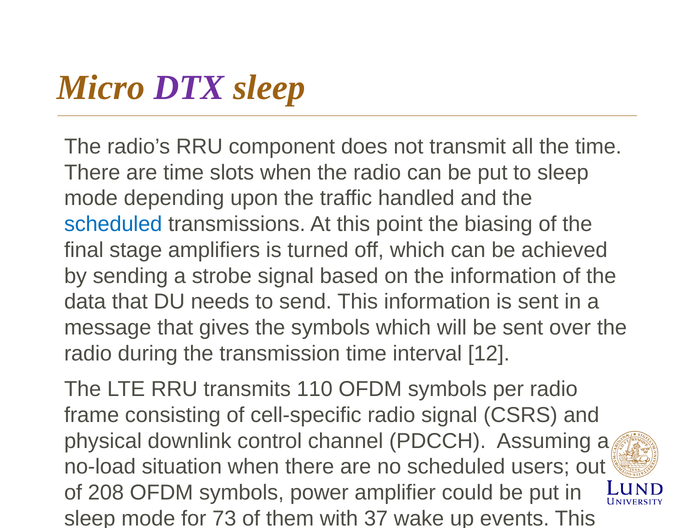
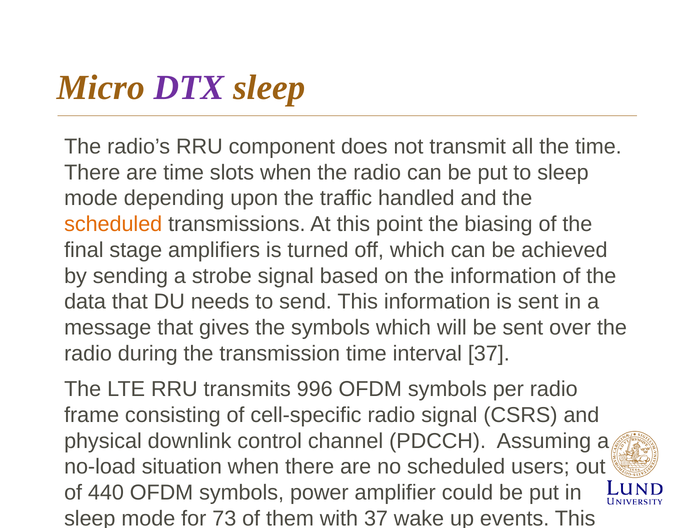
scheduled colour: blue -> orange (113, 224)
interval 12: 12 -> 37 (489, 354)
110: 110 -> 996 (315, 389)
208: 208 -> 440 (106, 493)
